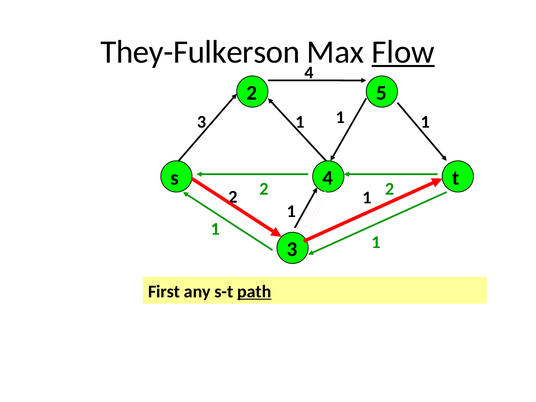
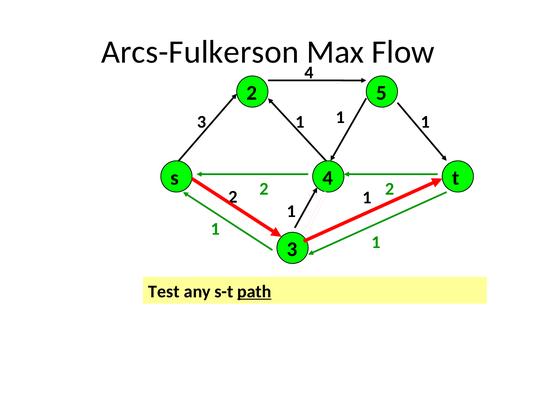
They-Fulkerson: They-Fulkerson -> Arcs-Fulkerson (200, 52)
Flow underline: present -> none (403, 52)
First: First -> Test (164, 292)
